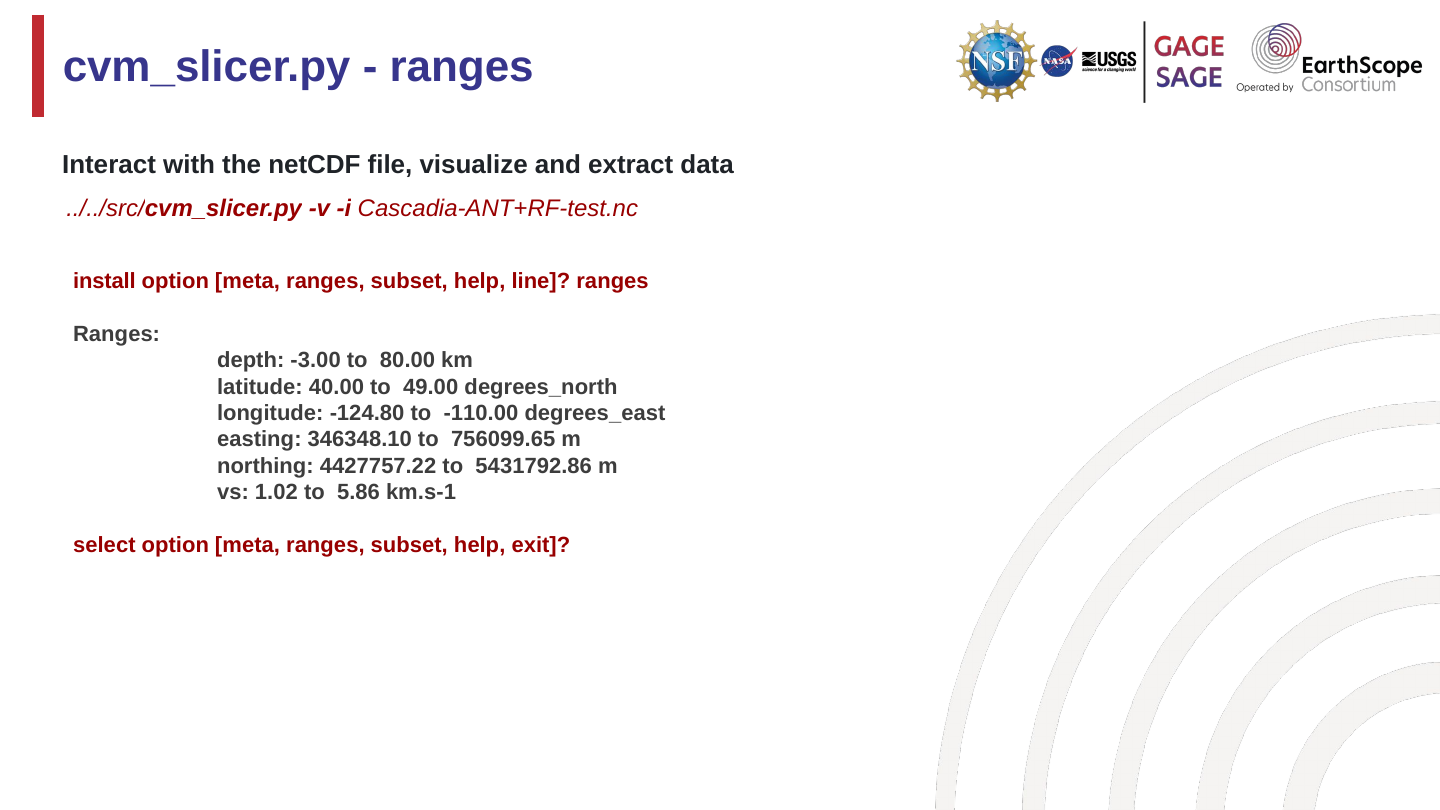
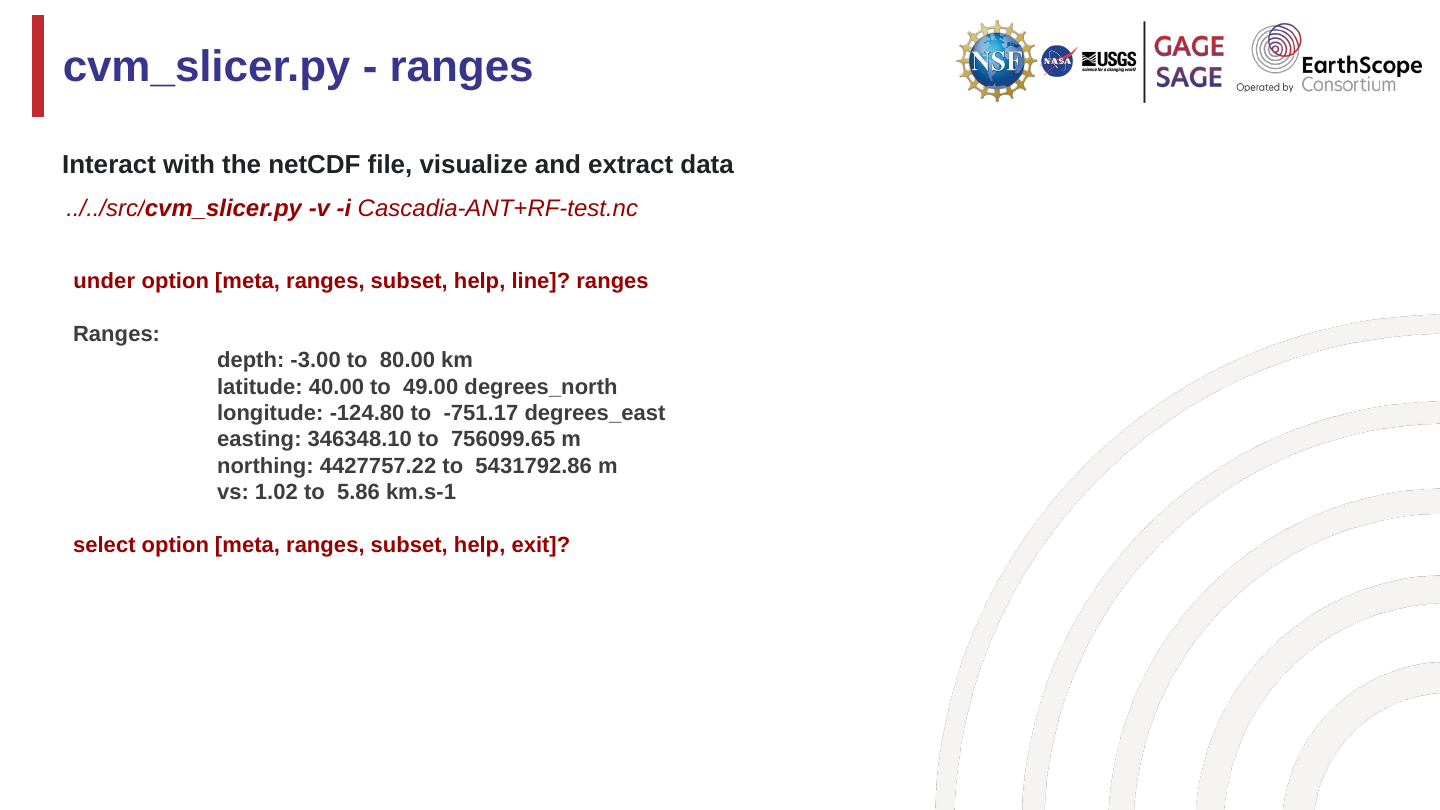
install: install -> under (104, 281)
-110.00: -110.00 -> -751.17 (481, 413)
